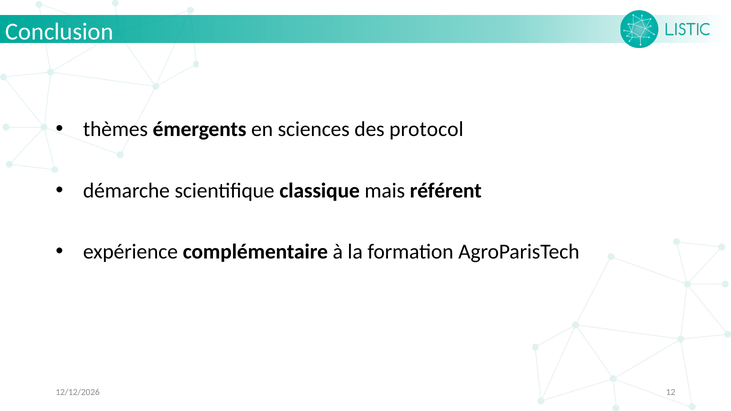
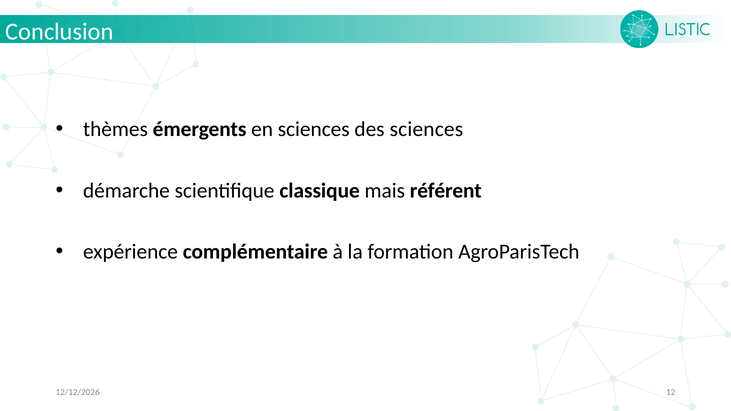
des protocol: protocol -> sciences (426, 129)
